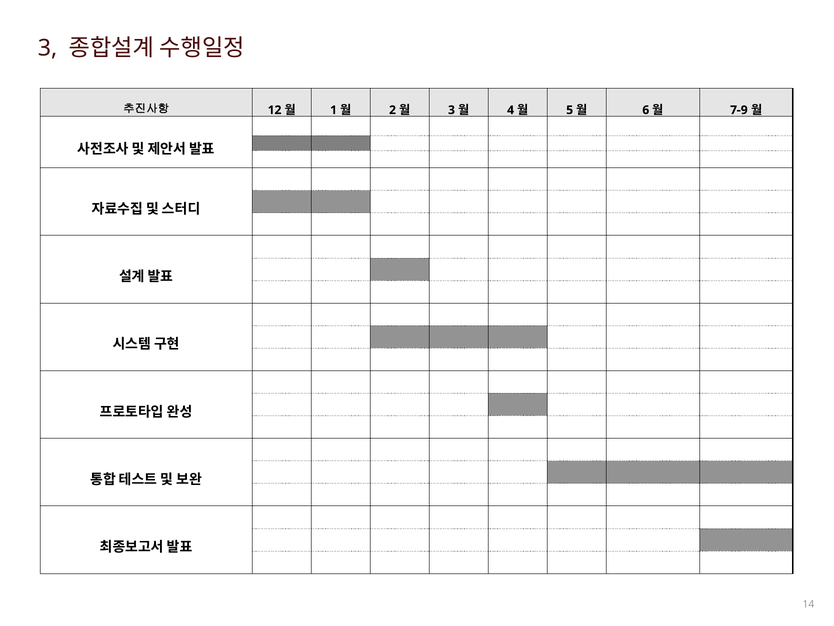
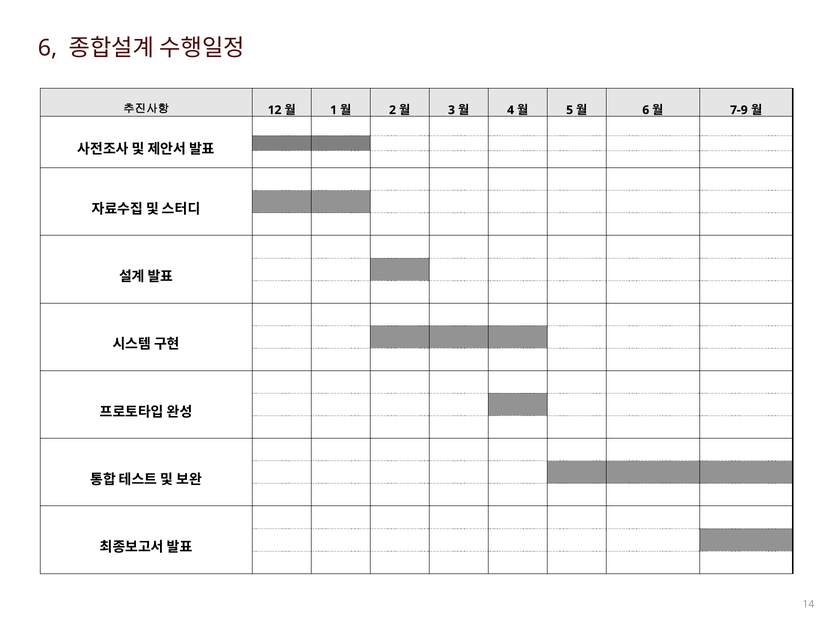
3: 3 -> 6 (48, 48)
